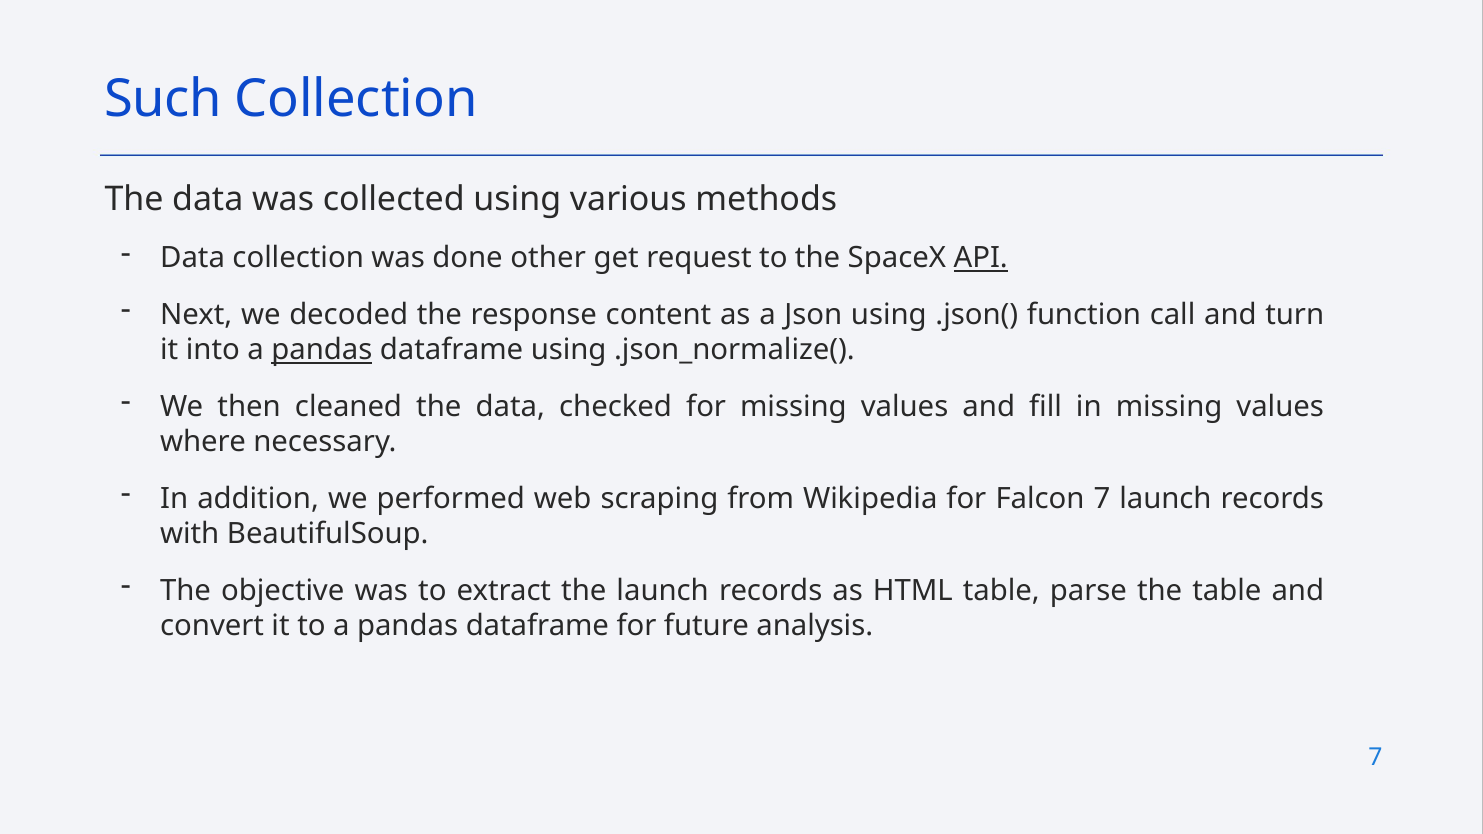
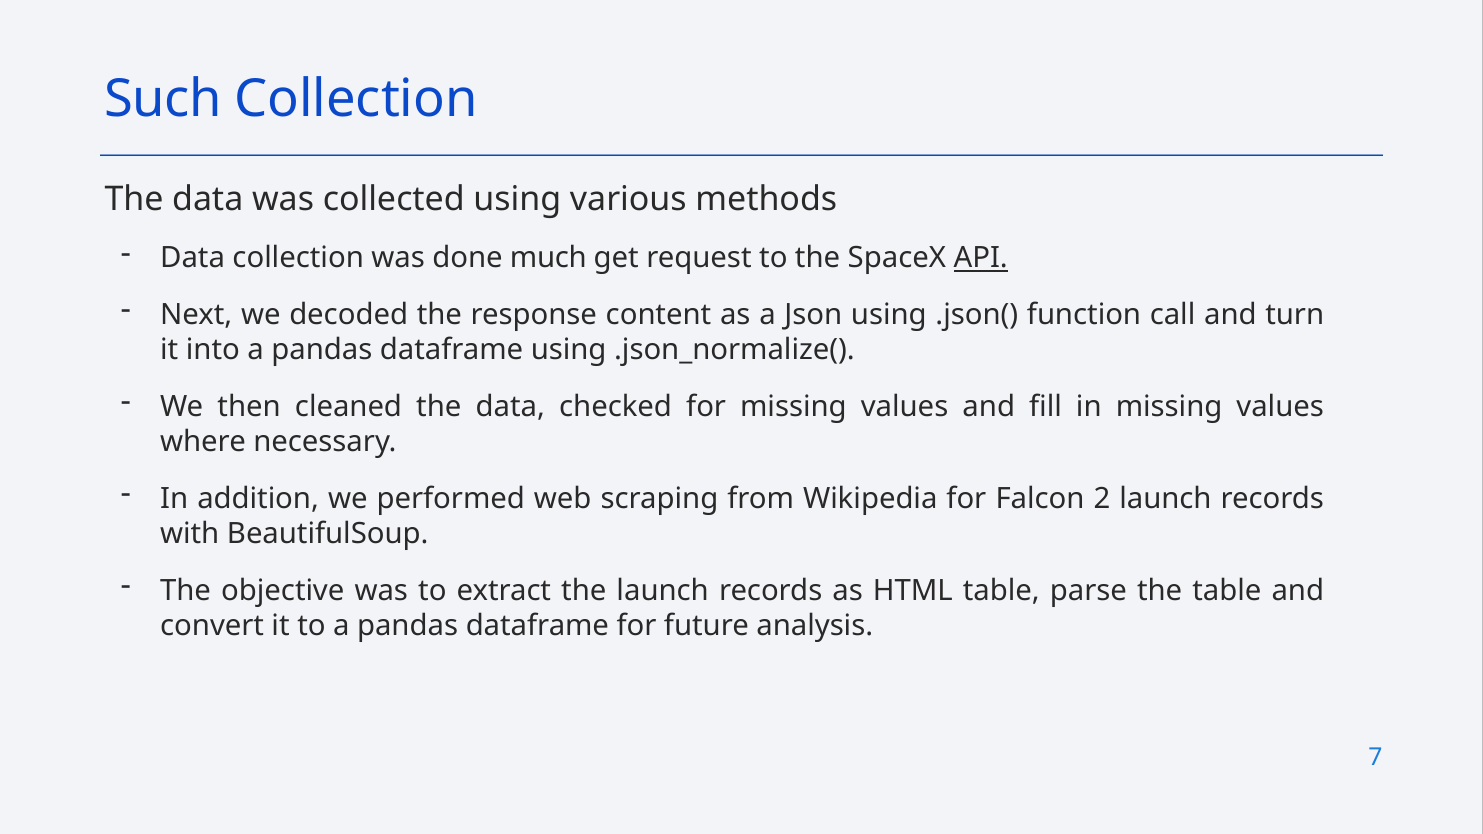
other: other -> much (548, 258)
pandas underline: present -> none (322, 350)
Falcon 7: 7 -> 2 (1102, 499)
